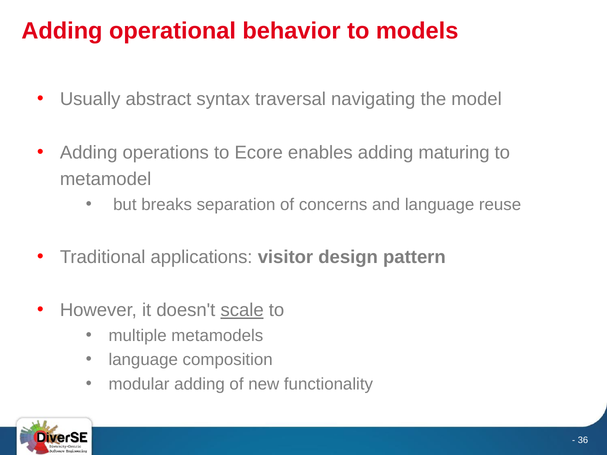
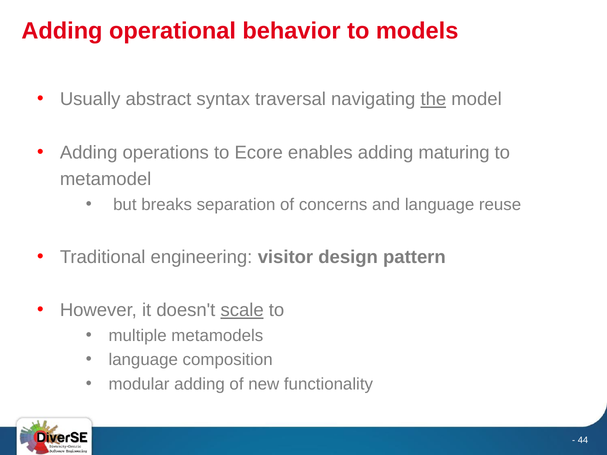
the underline: none -> present (433, 99)
applications: applications -> engineering (201, 257)
36: 36 -> 44 (583, 440)
